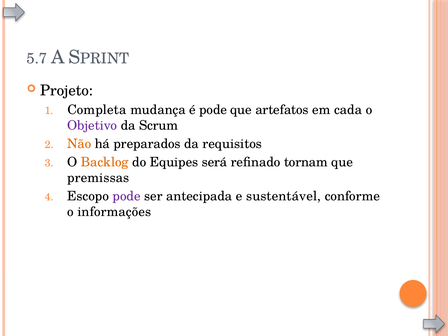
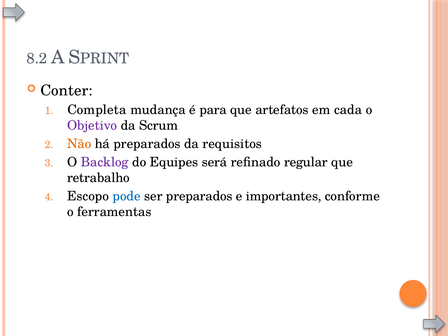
5.7: 5.7 -> 8.2 (37, 59)
Projeto: Projeto -> Conter (67, 91)
é pode: pode -> para (213, 110)
Backlog colour: orange -> purple (105, 162)
tornam: tornam -> regular (306, 162)
premissas: premissas -> retrabalho (98, 178)
pode colour: purple -> blue (127, 196)
ser antecipada: antecipada -> preparados (199, 196)
sustentável: sustentável -> importantes (284, 196)
informações: informações -> ferramentas (114, 212)
